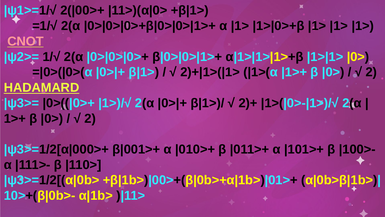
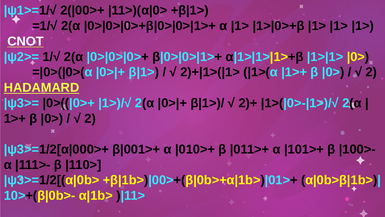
CNOT colour: pink -> white (25, 41)
